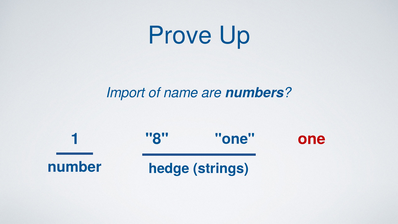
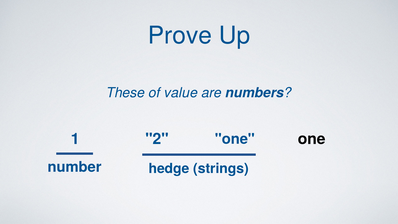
Import: Import -> These (126, 93)
name: name -> value (181, 93)
8: 8 -> 2 (157, 139)
one colour: red -> black (312, 139)
